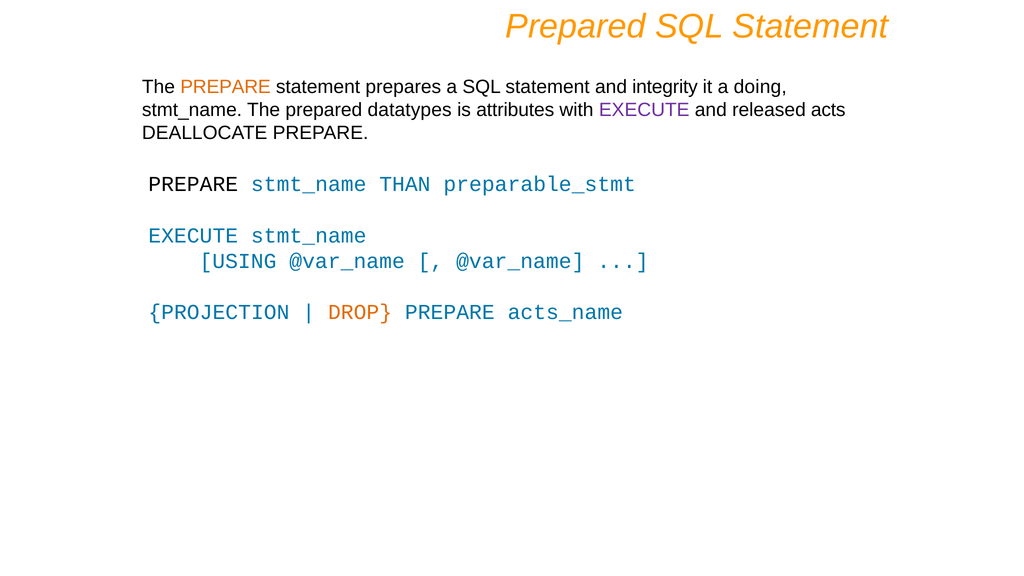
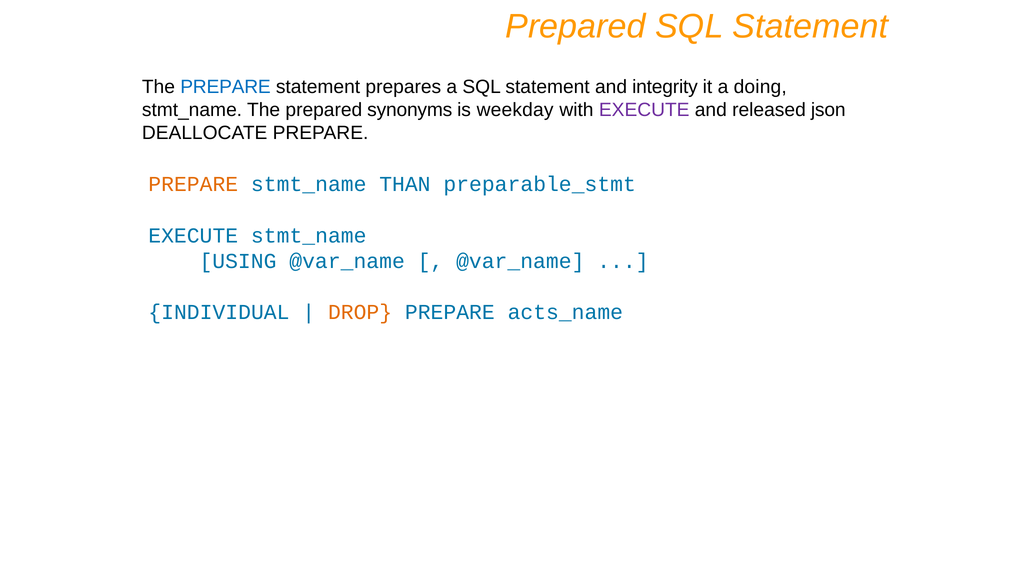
PREPARE colour: orange -> blue (226, 87)
datatypes: datatypes -> synonyms (410, 110)
attributes: attributes -> weekday (515, 110)
acts: acts -> json (828, 110)
PREPARE colour: black -> orange (193, 184)
PROJECTION: PROJECTION -> INDIVIDUAL (219, 312)
